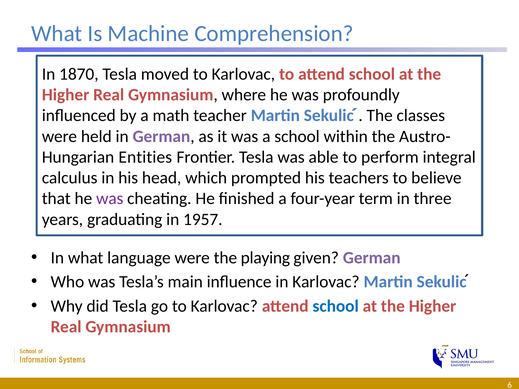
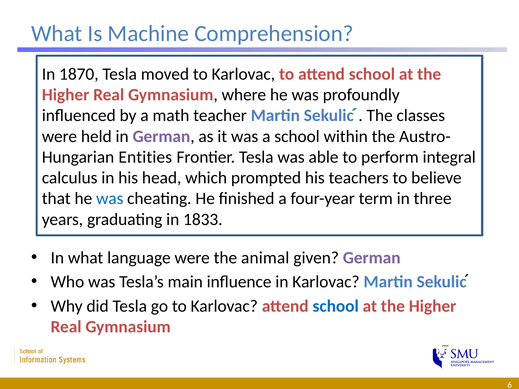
was colour: purple -> blue (110, 199)
1957: 1957 -> 1833 (203, 219)
playing: playing -> animal (265, 258)
